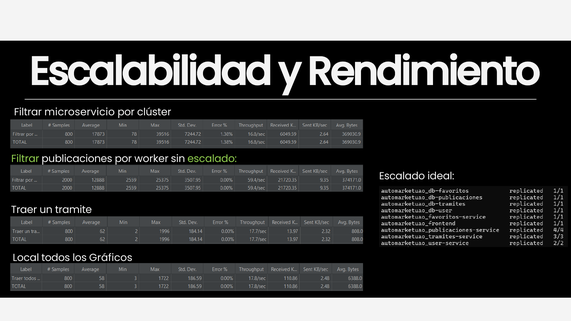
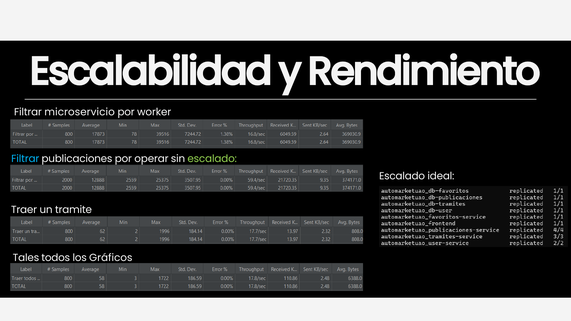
clúster: clúster -> worker (154, 112)
Filtrar colour: light green -> light blue (25, 159)
worker: worker -> operar (151, 159)
Local: Local -> Tales (26, 258)
